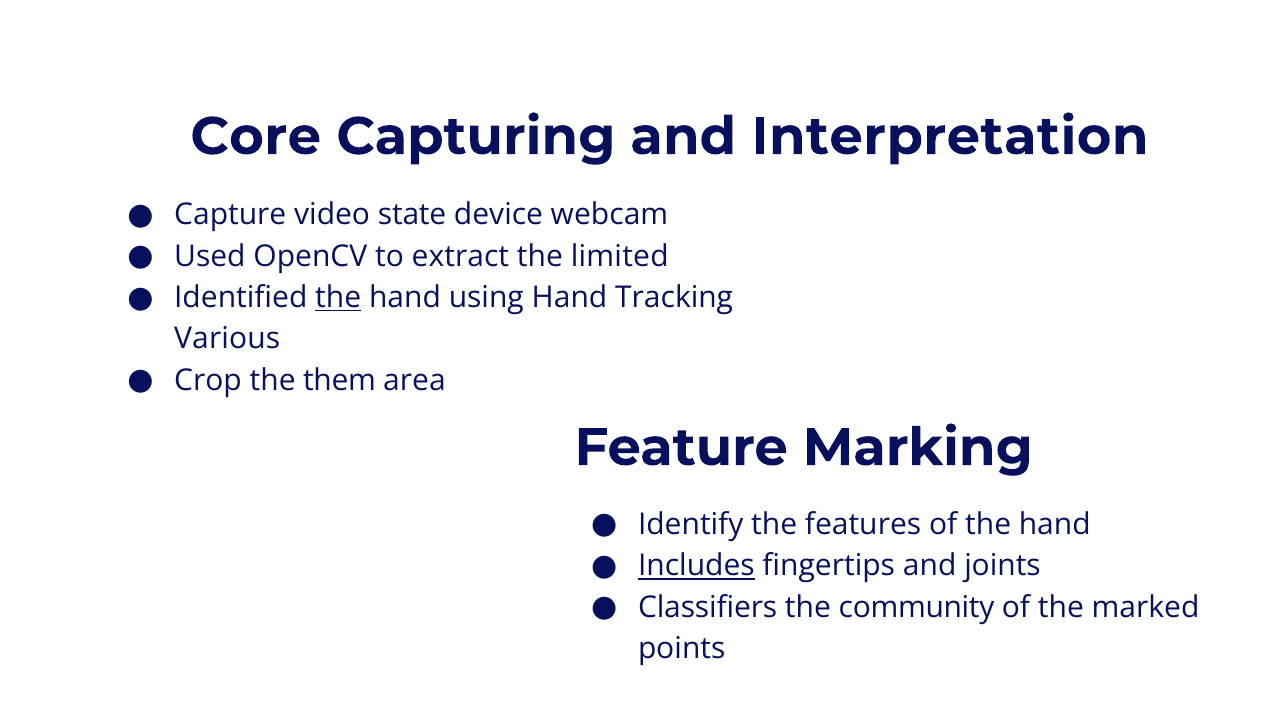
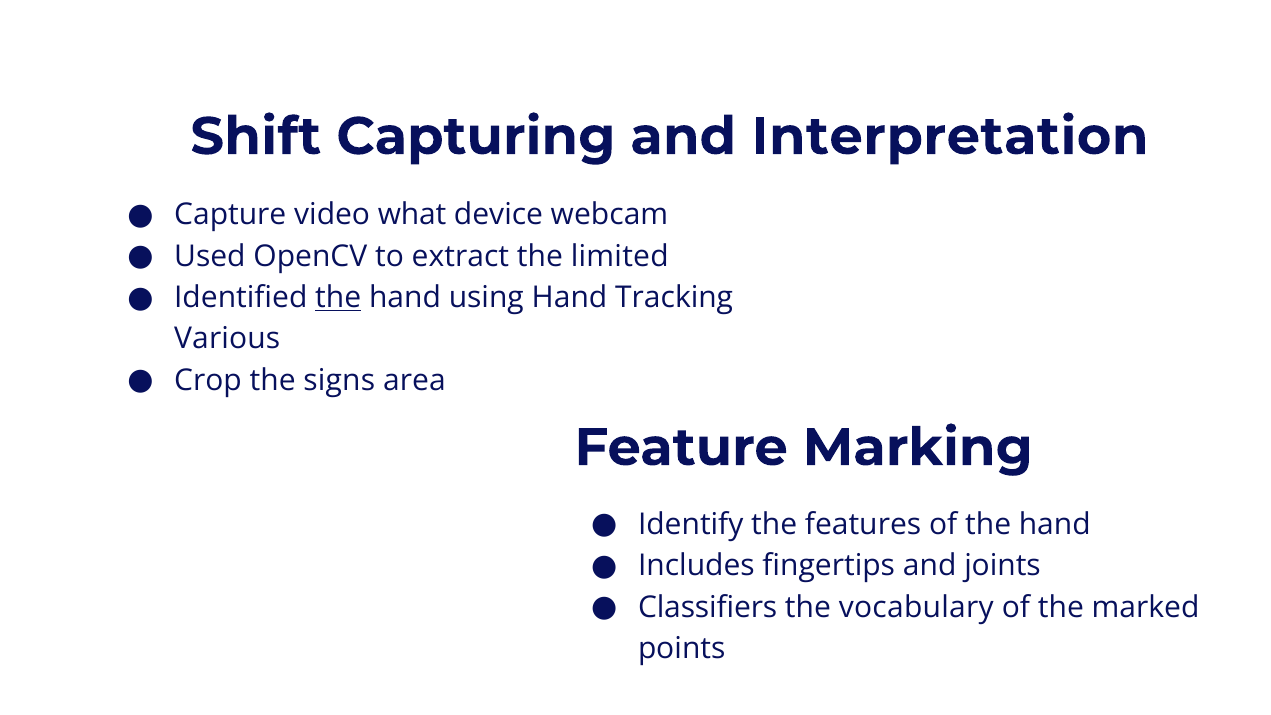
Core: Core -> Shift (256, 137)
state: state -> what (412, 215)
them: them -> signs (339, 380)
Includes underline: present -> none (696, 566)
community: community -> vocabulary (916, 607)
